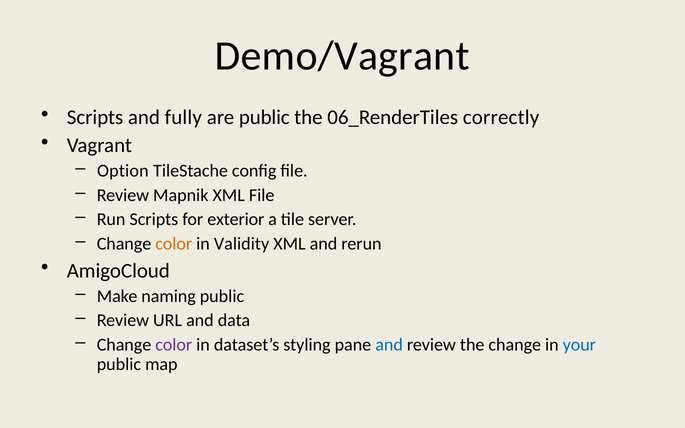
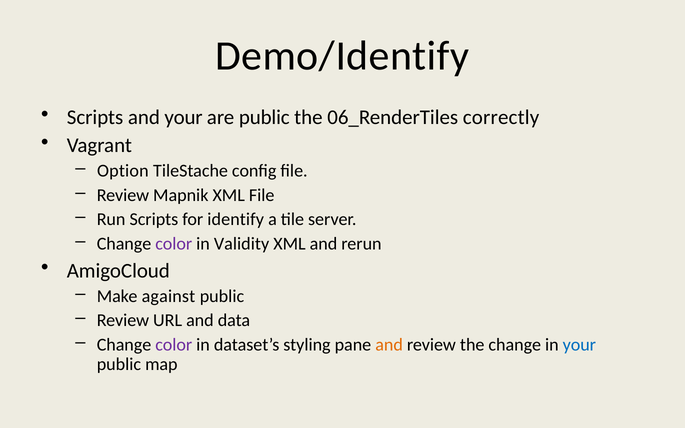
Demo/Vagrant: Demo/Vagrant -> Demo/Identify (342, 56)
and fully: fully -> your (184, 117)
exterior: exterior -> identify (236, 220)
color colour: orange -> purple (174, 244)
naming: naming -> against (168, 296)
and colour: blue -> orange (389, 345)
